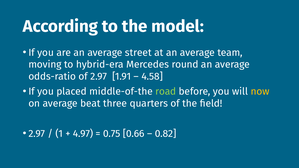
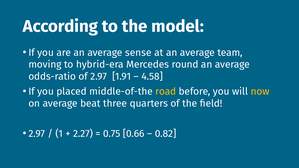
street: street -> sense (138, 53)
road colour: light green -> yellow (166, 92)
4.97: 4.97 -> 2.27 (83, 134)
